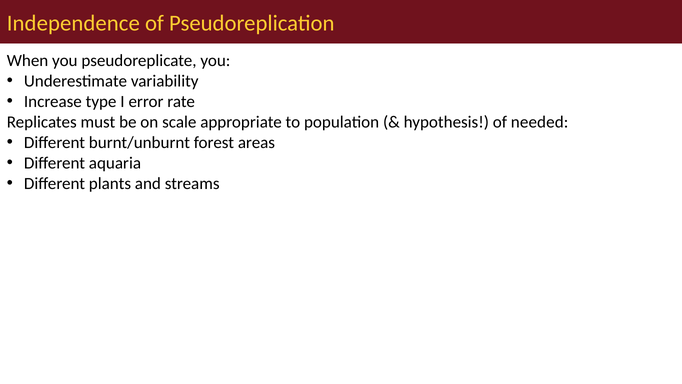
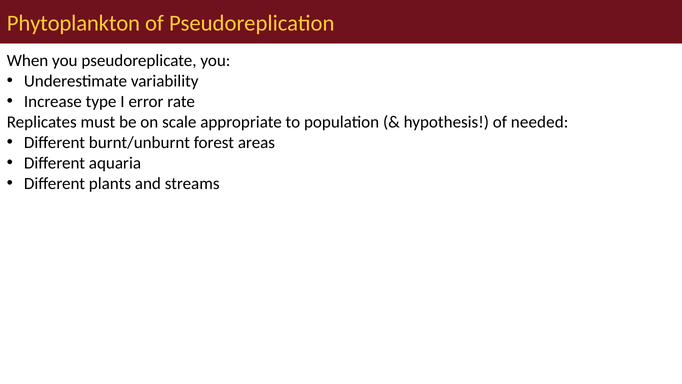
Independence: Independence -> Phytoplankton (73, 23)
